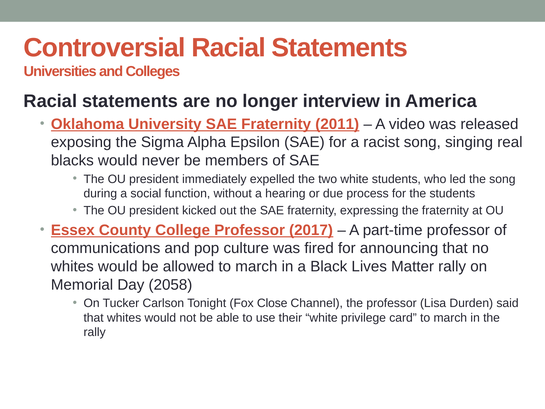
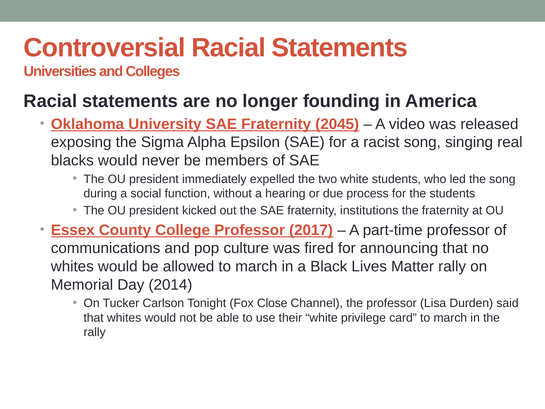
interview: interview -> founding (341, 101)
2011: 2011 -> 2045 (337, 124)
expressing: expressing -> institutions (369, 210)
2058: 2058 -> 2014 (170, 284)
